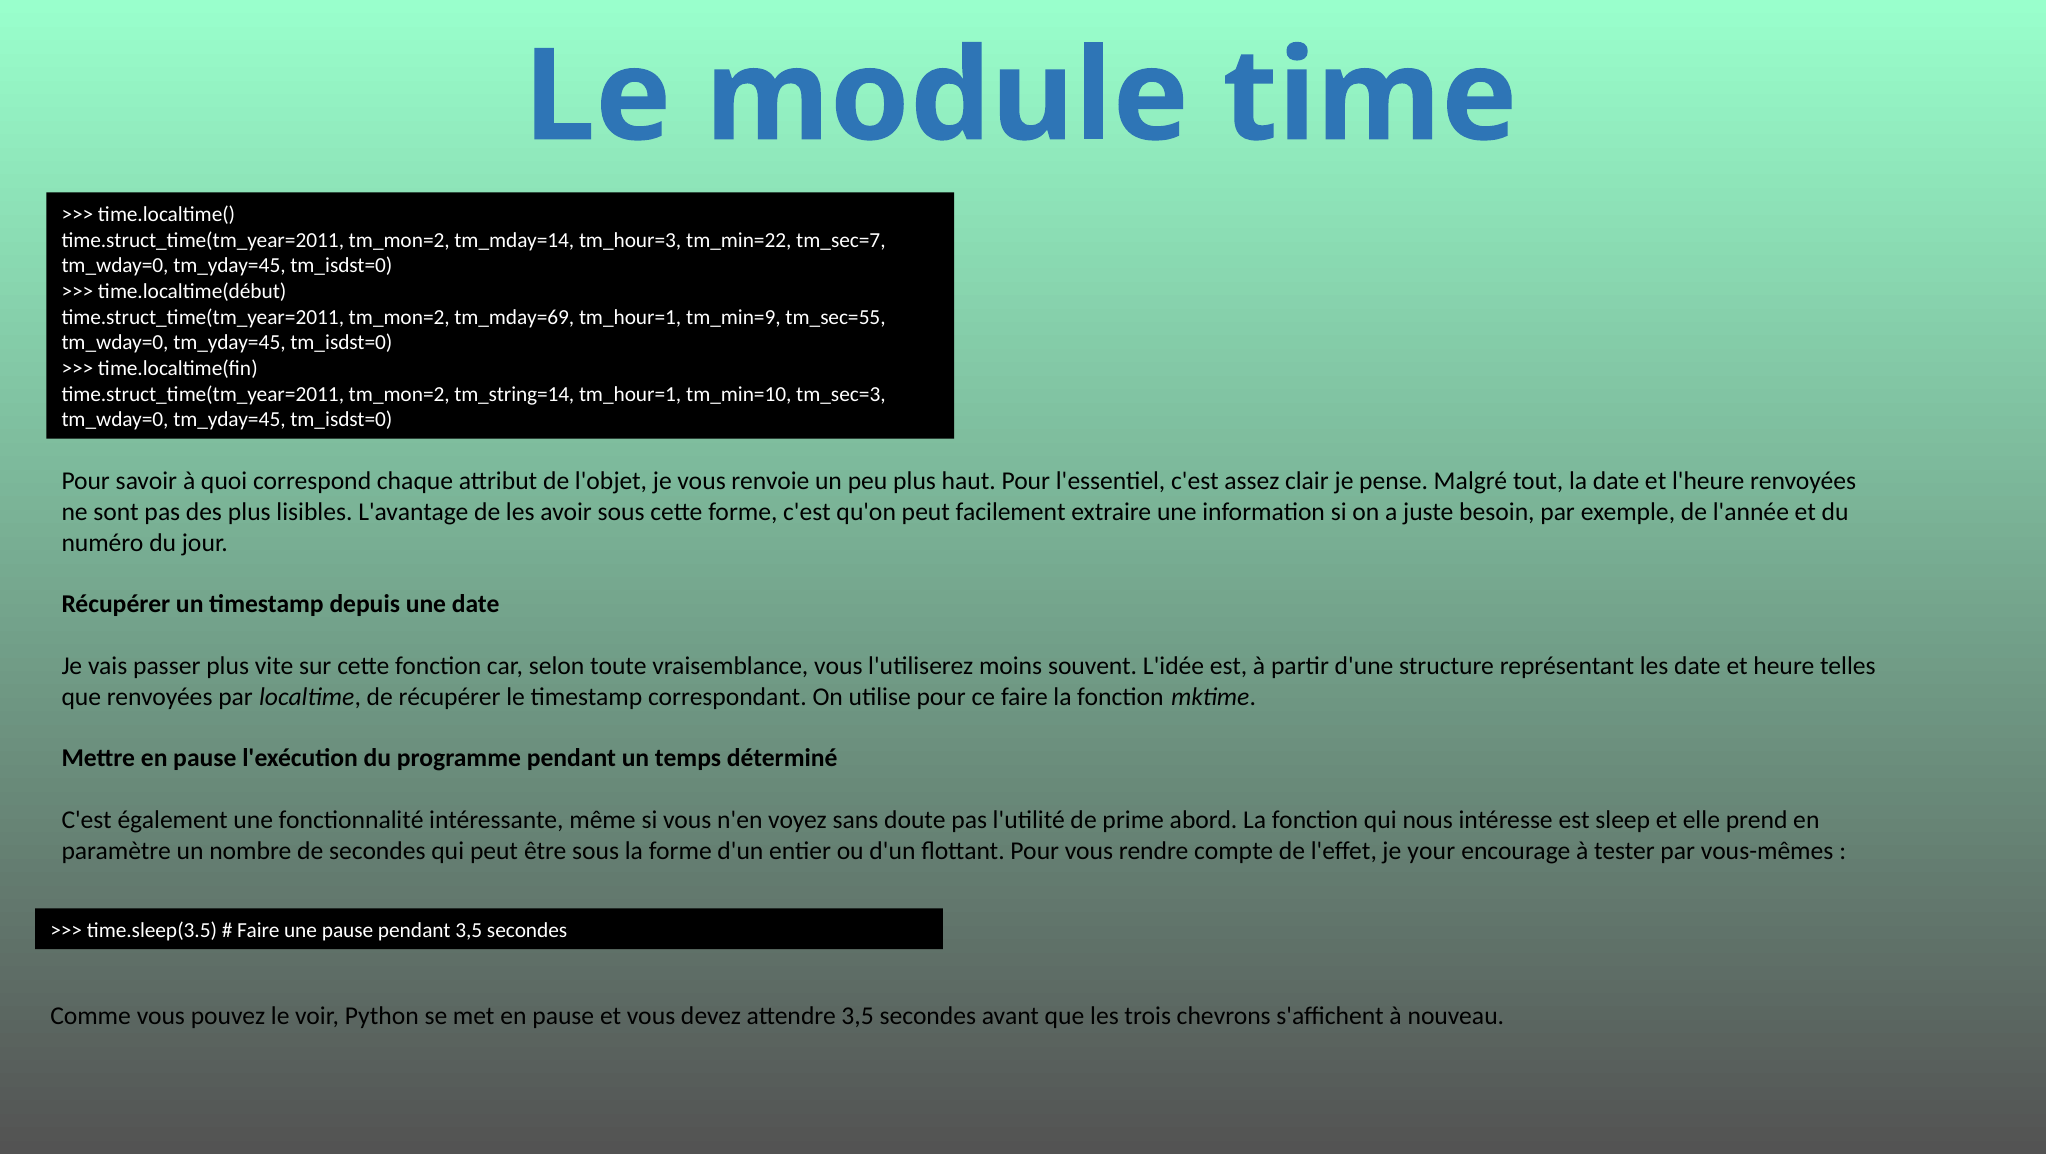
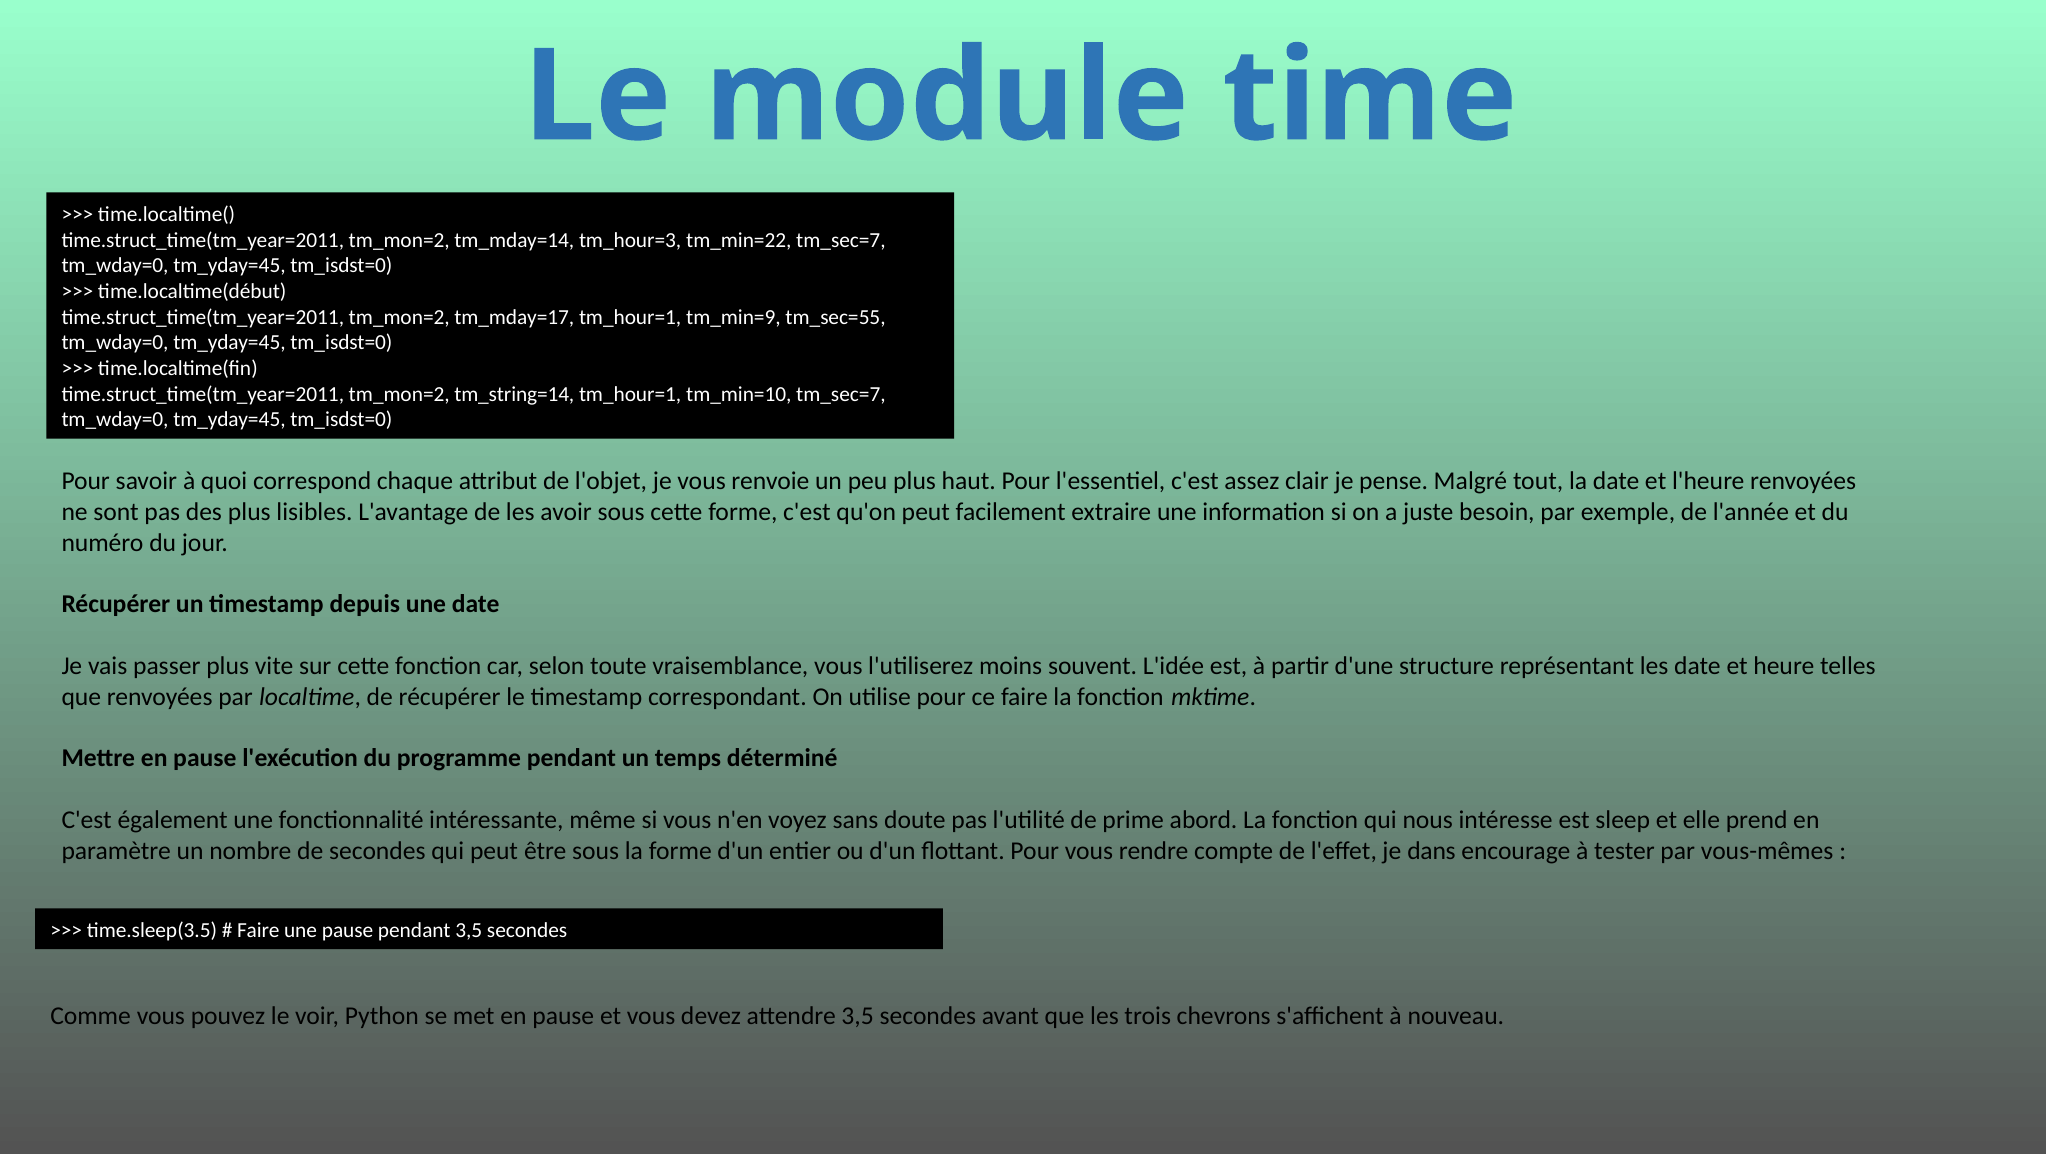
tm_mday=69: tm_mday=69 -> tm_mday=17 (514, 317)
tm_min=10 tm_sec=3: tm_sec=3 -> tm_sec=7 (841, 394)
your: your -> dans (1432, 850)
